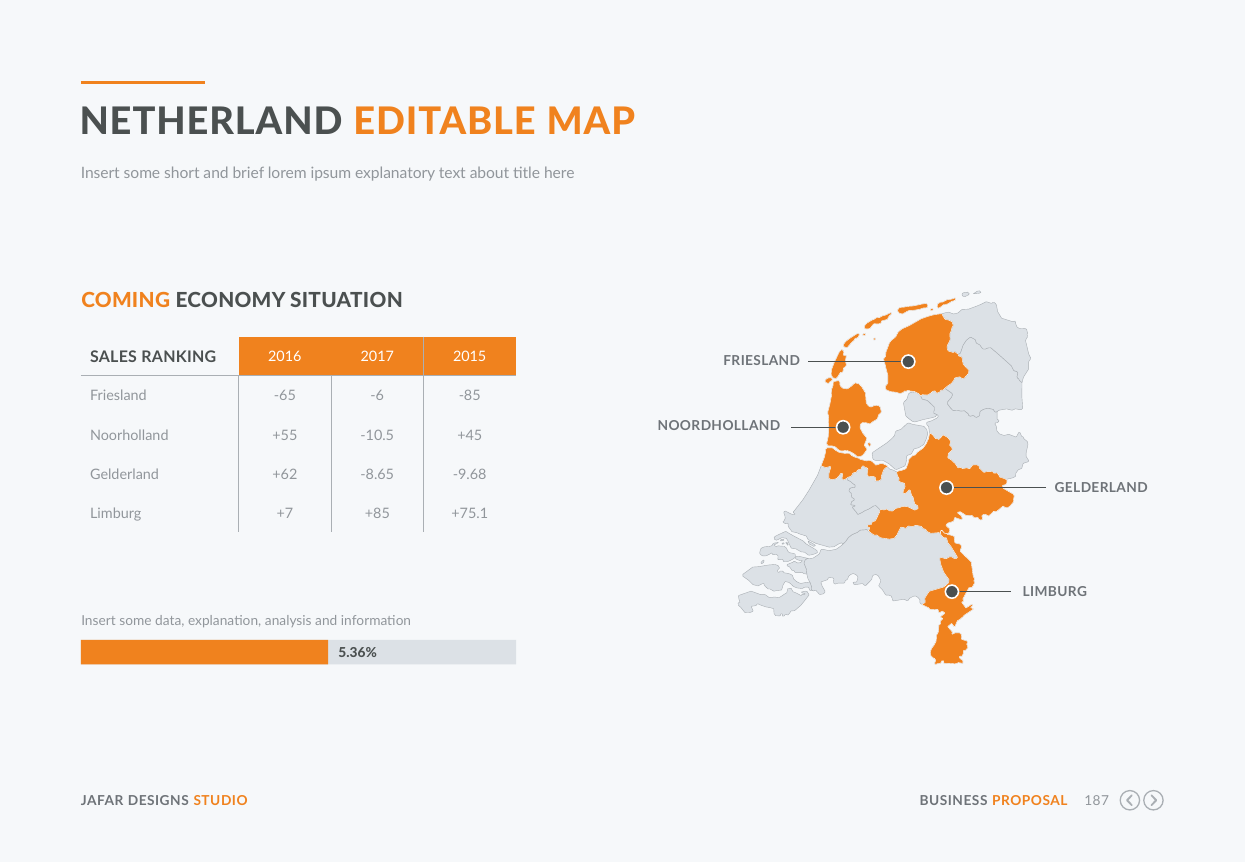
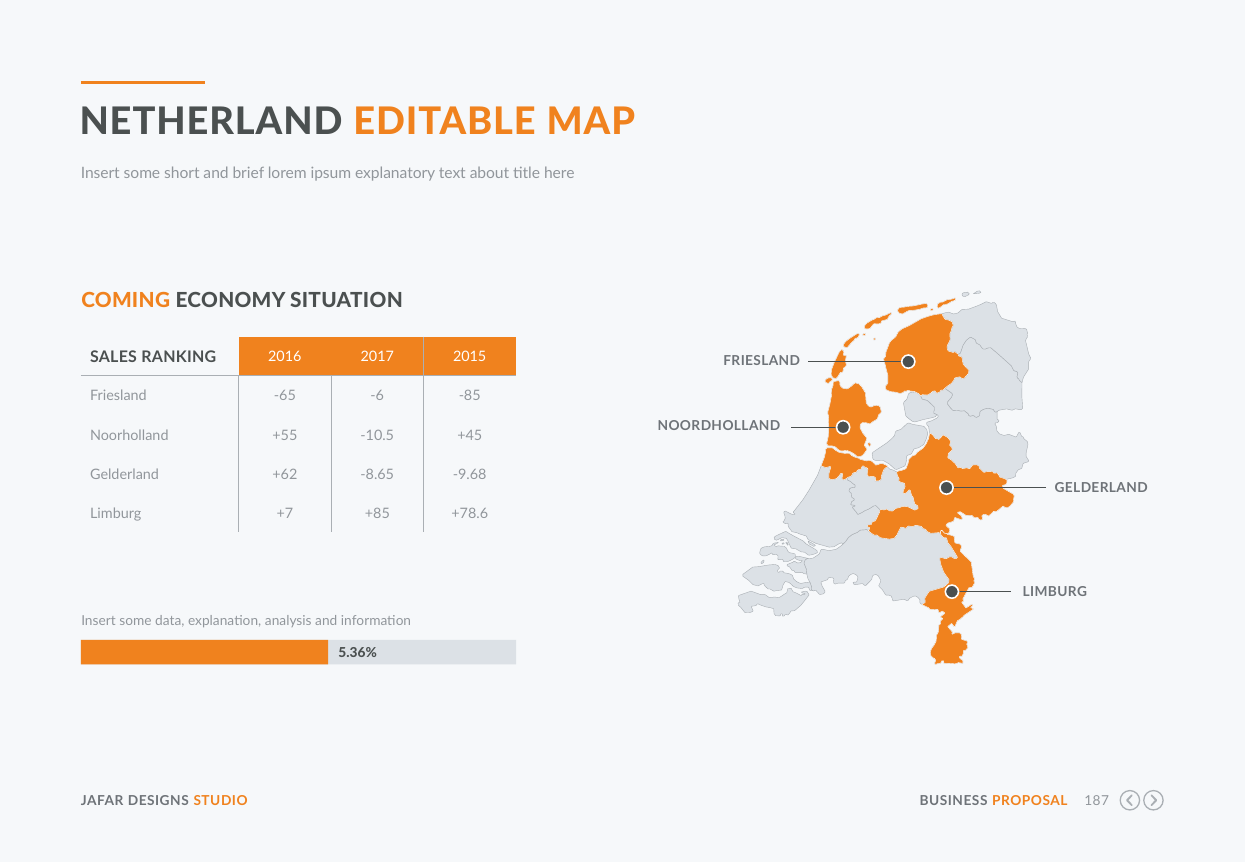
+75.1: +75.1 -> +78.6 (470, 514)
